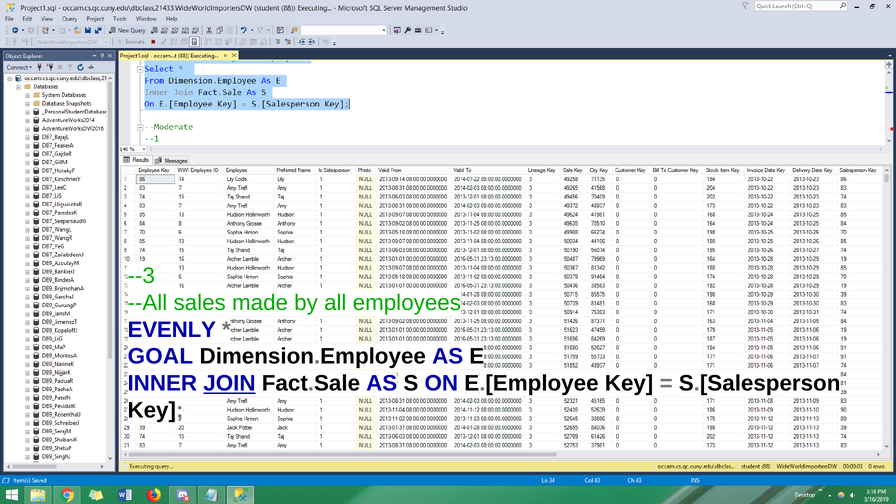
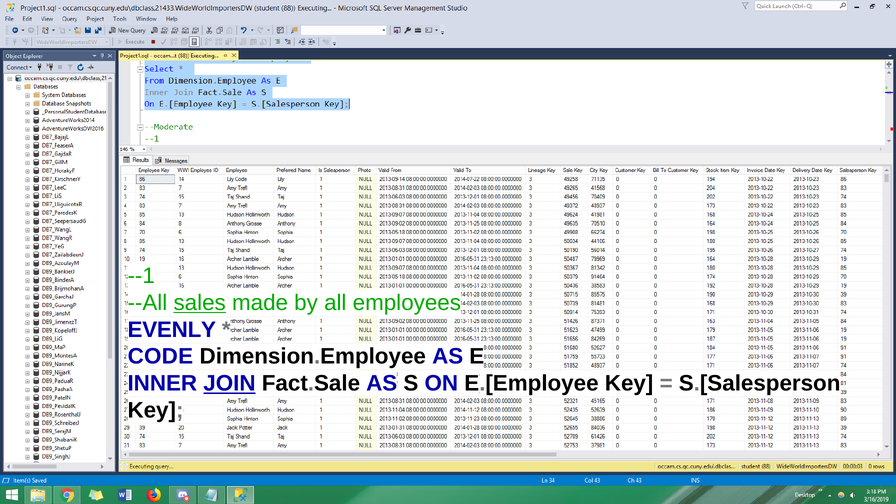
--3: --3 -> --1 (141, 276)
sales underline: none -> present (200, 303)
GOAL: GOAL -> CODE (160, 357)
